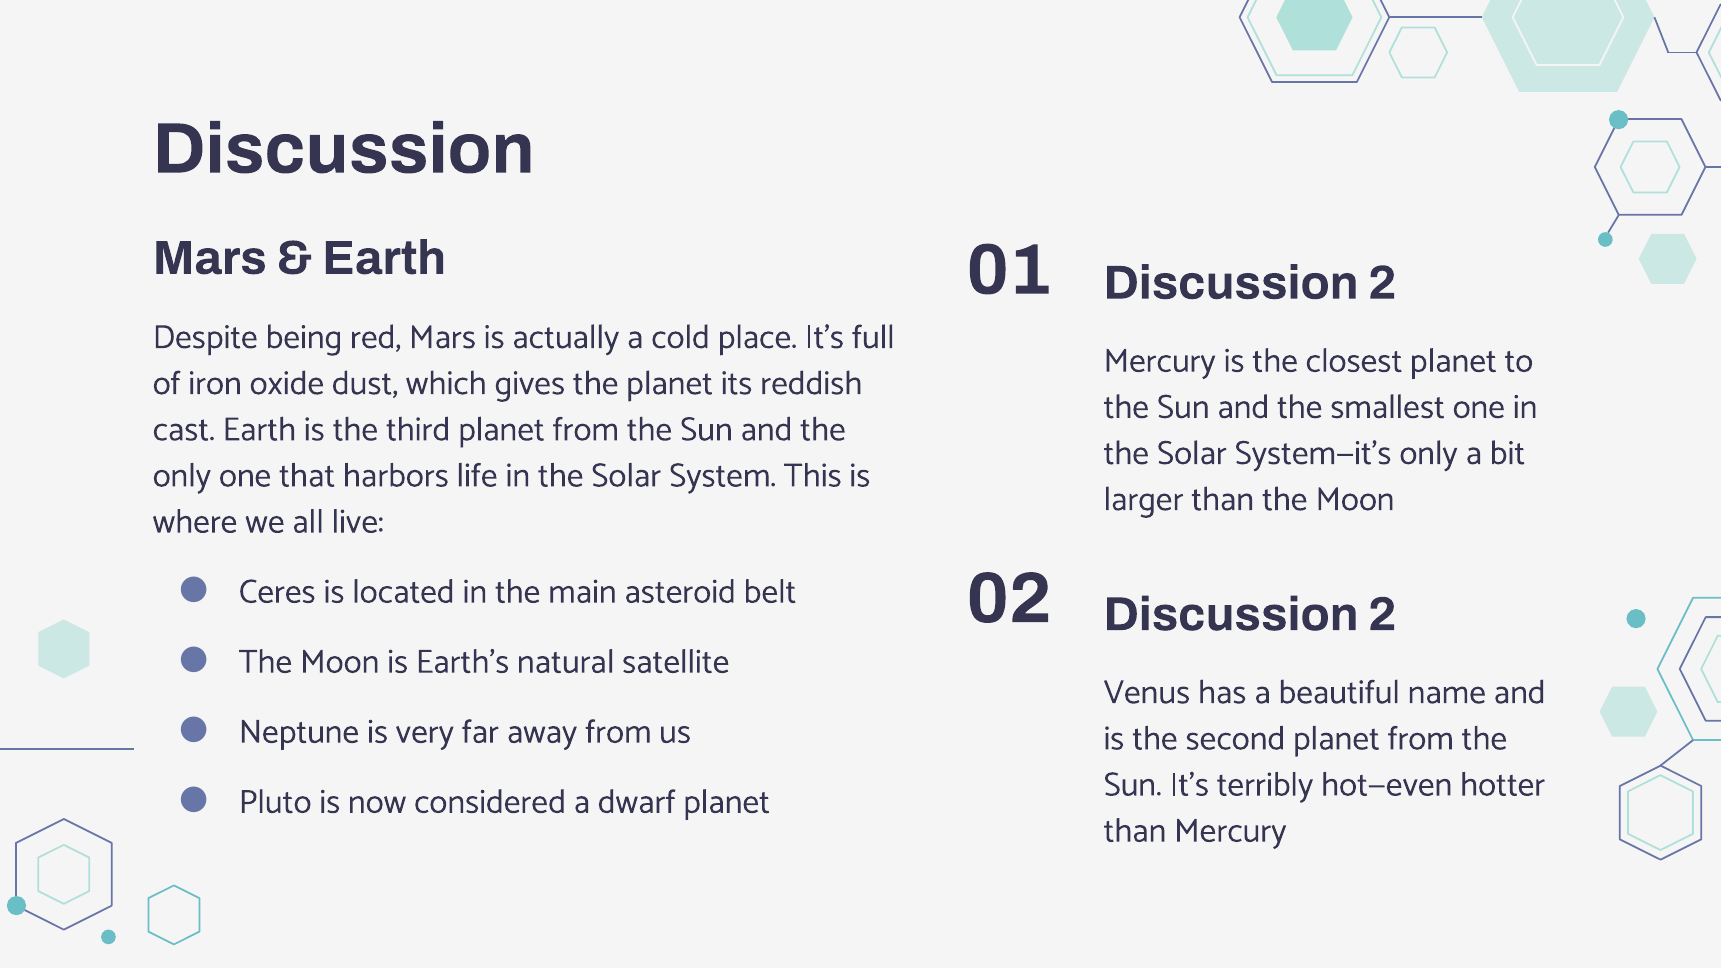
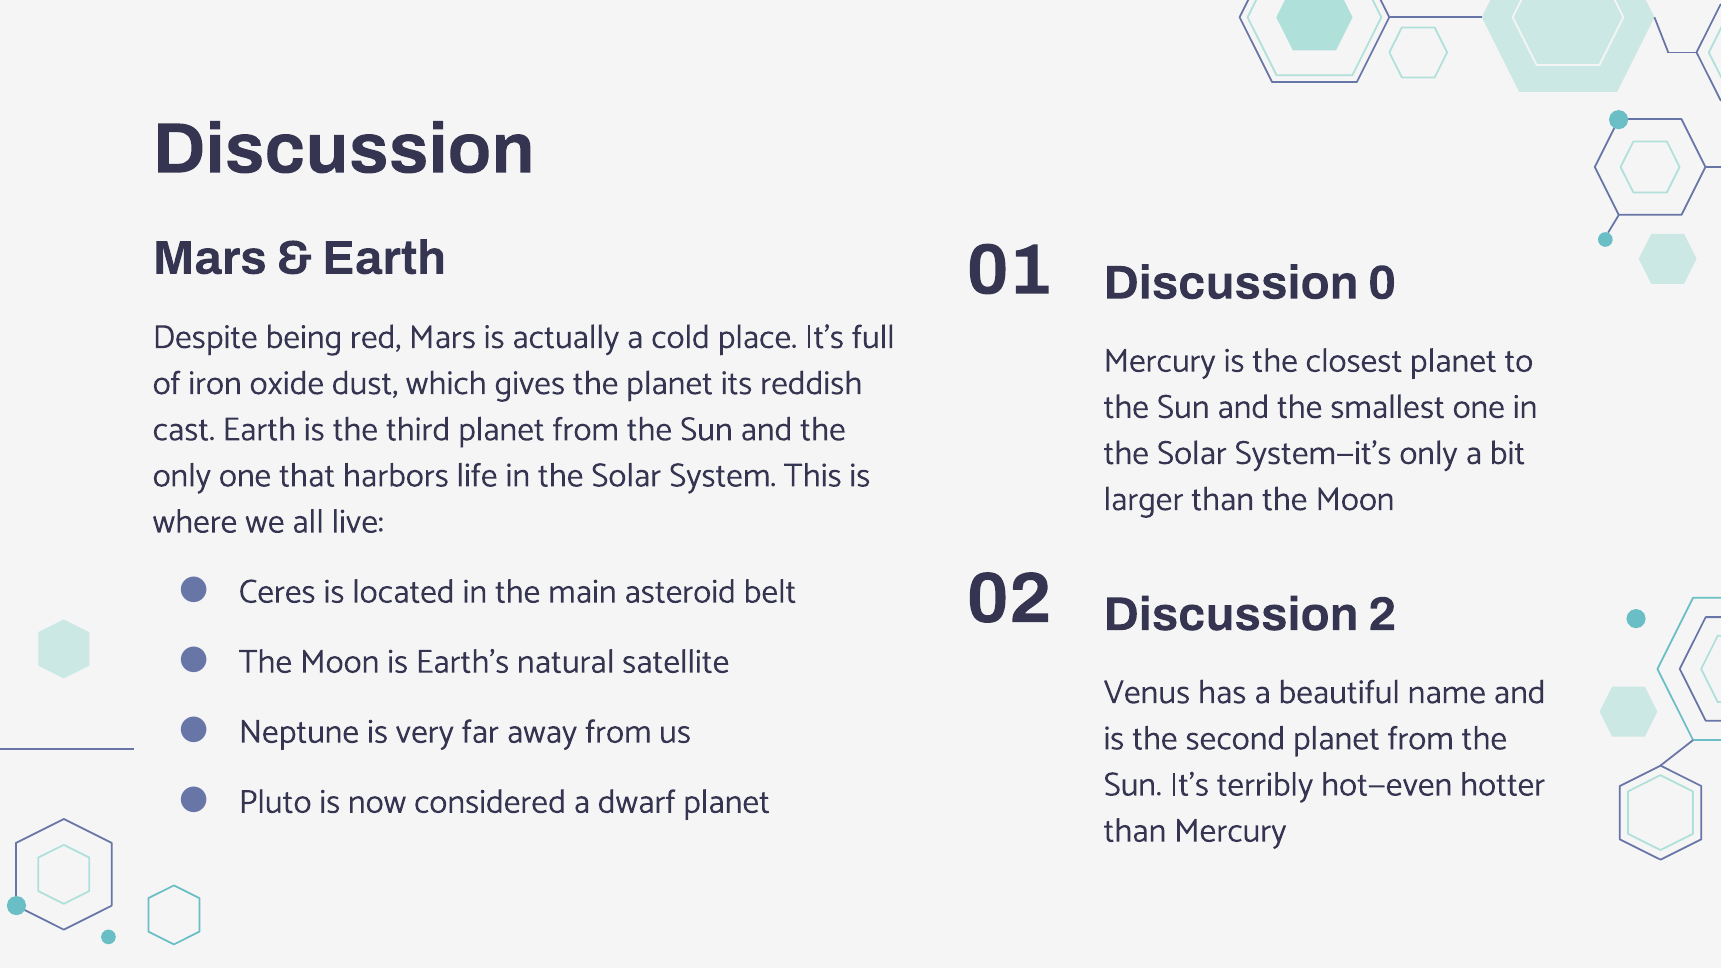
2: 2 -> 0 (1382, 283)
